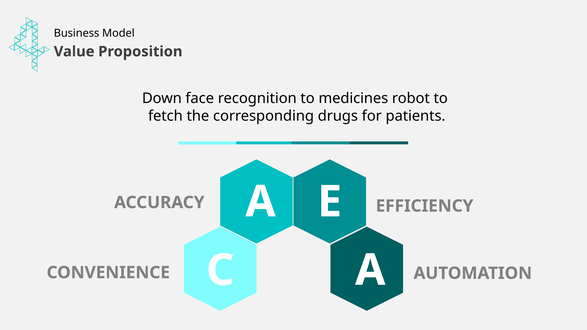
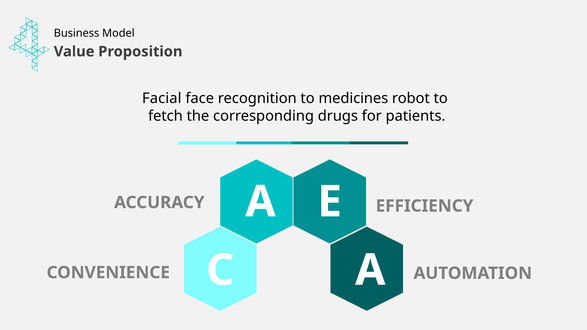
Down: Down -> Facial (162, 98)
